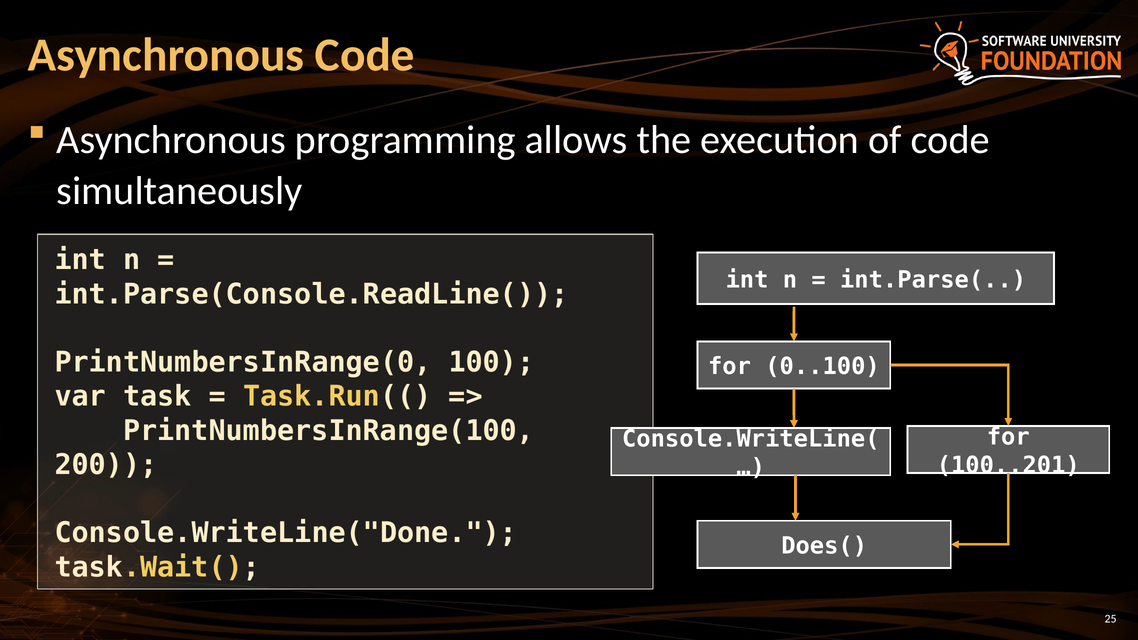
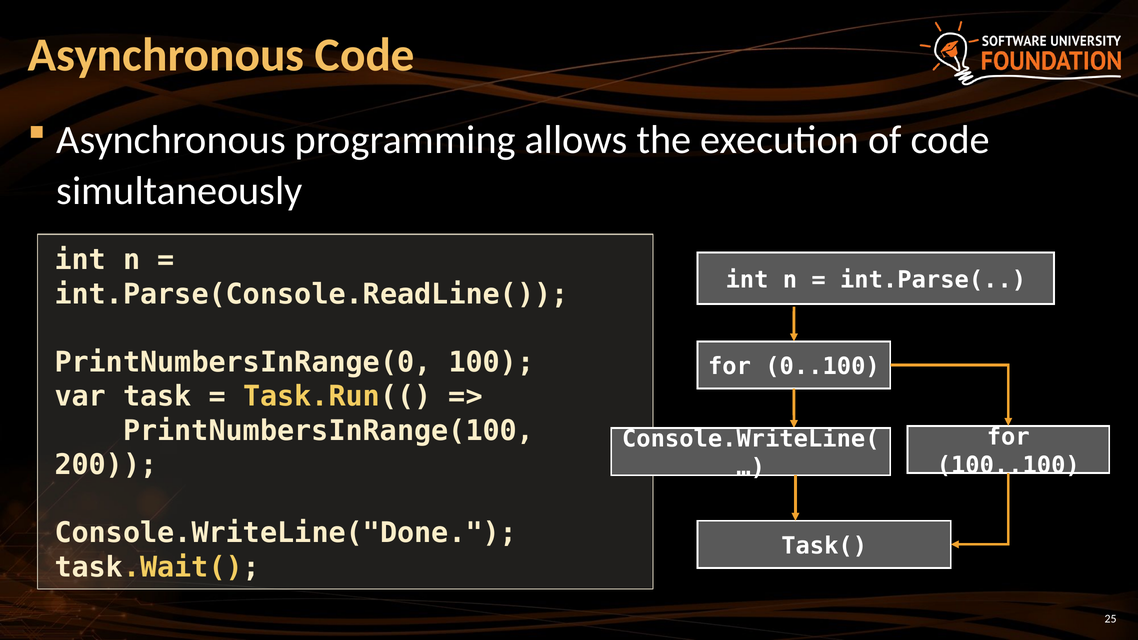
100..201: 100..201 -> 100..100 (1008, 466)
Does(: Does( -> Task( (824, 546)
